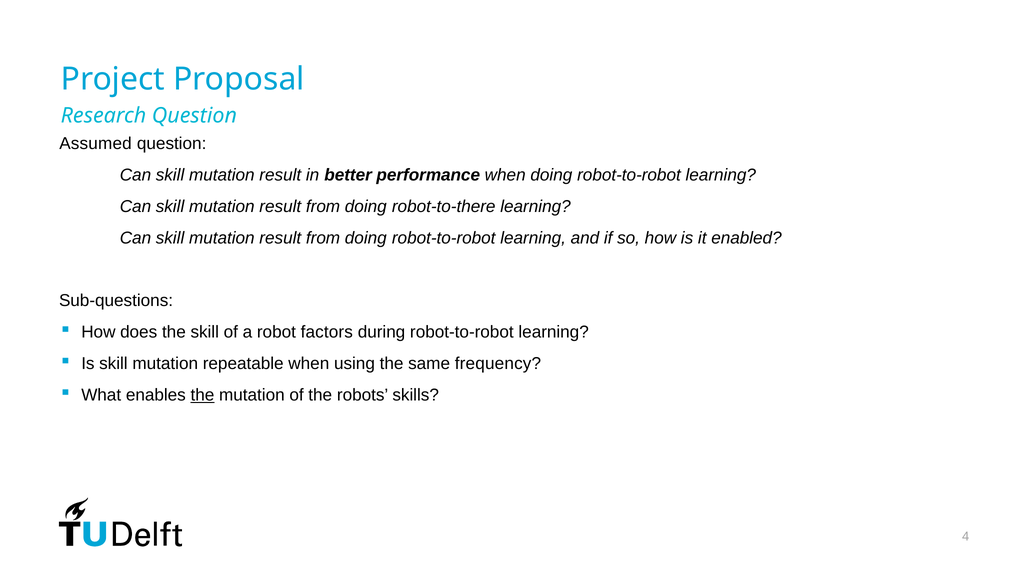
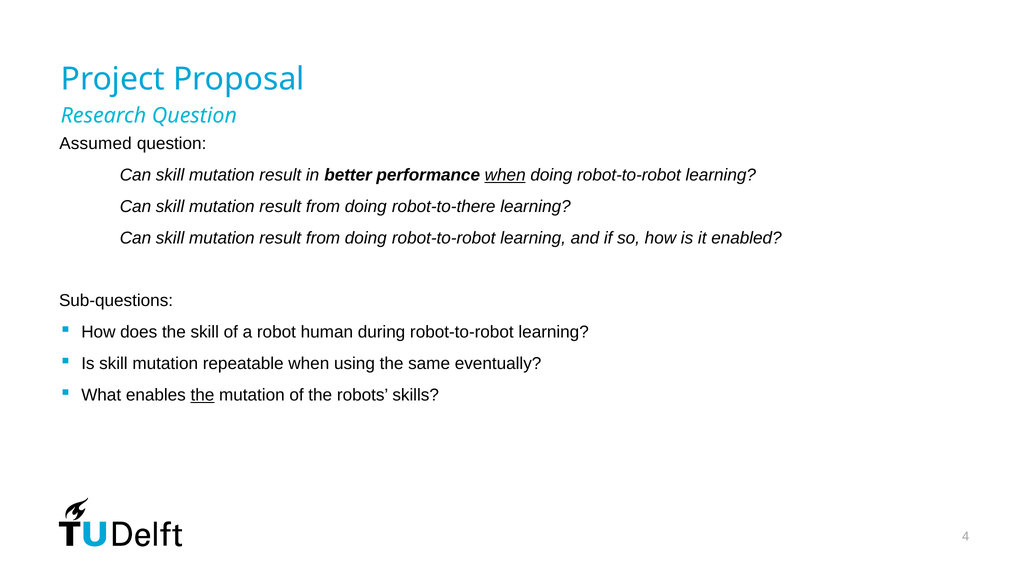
when underline: none -> present (505, 175)
factors: factors -> human (327, 332)
frequency: frequency -> eventually (498, 363)
